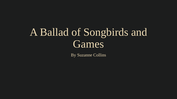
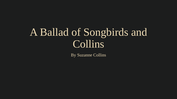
Games: Games -> Collins (89, 44)
